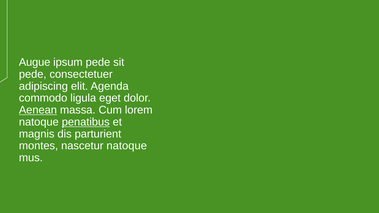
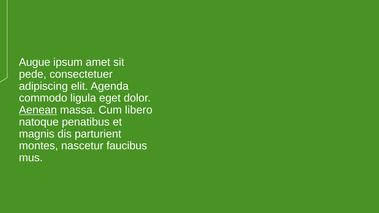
ipsum pede: pede -> amet (98, 62)
lorem: lorem -> libero (139, 110)
penatibus underline: present -> none (86, 122)
nascetur natoque: natoque -> faucibus (127, 146)
